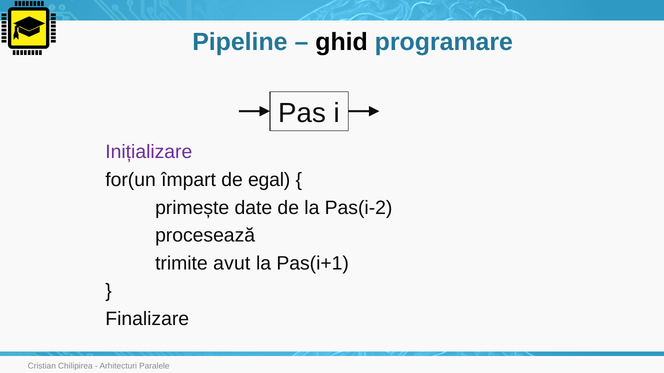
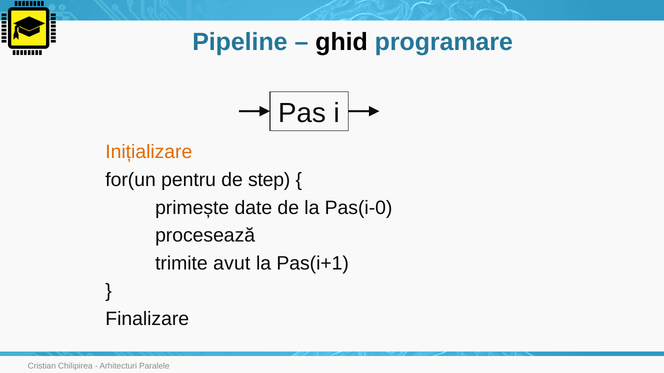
Inițializare colour: purple -> orange (149, 152)
împart: împart -> pentru (189, 180)
egal: egal -> step (269, 180)
Pas(i-2: Pas(i-2 -> Pas(i-0 (359, 208)
